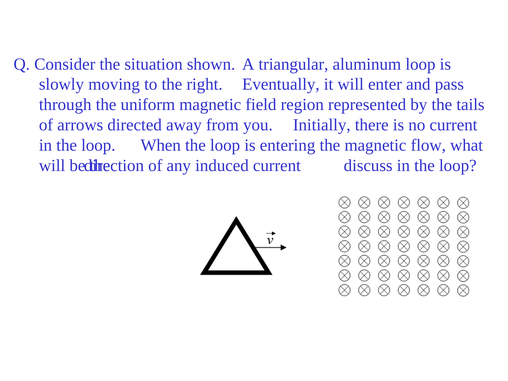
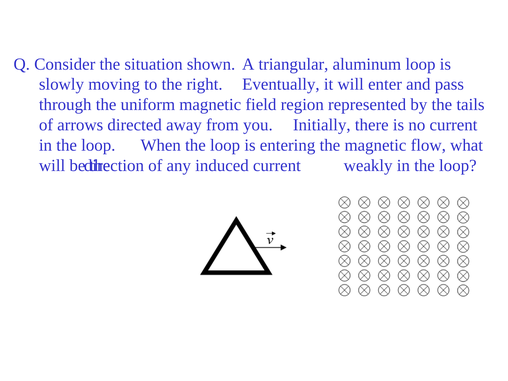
discuss: discuss -> weakly (368, 166)
